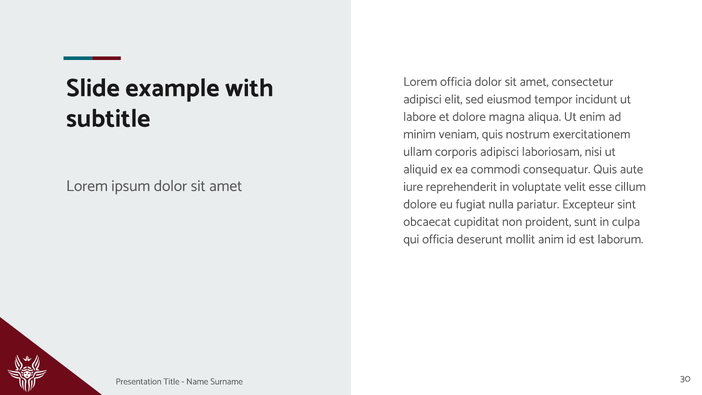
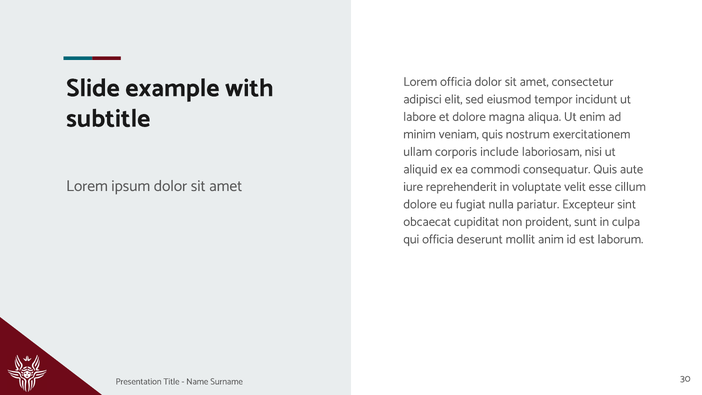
corporis adipisci: adipisci -> include (499, 152)
